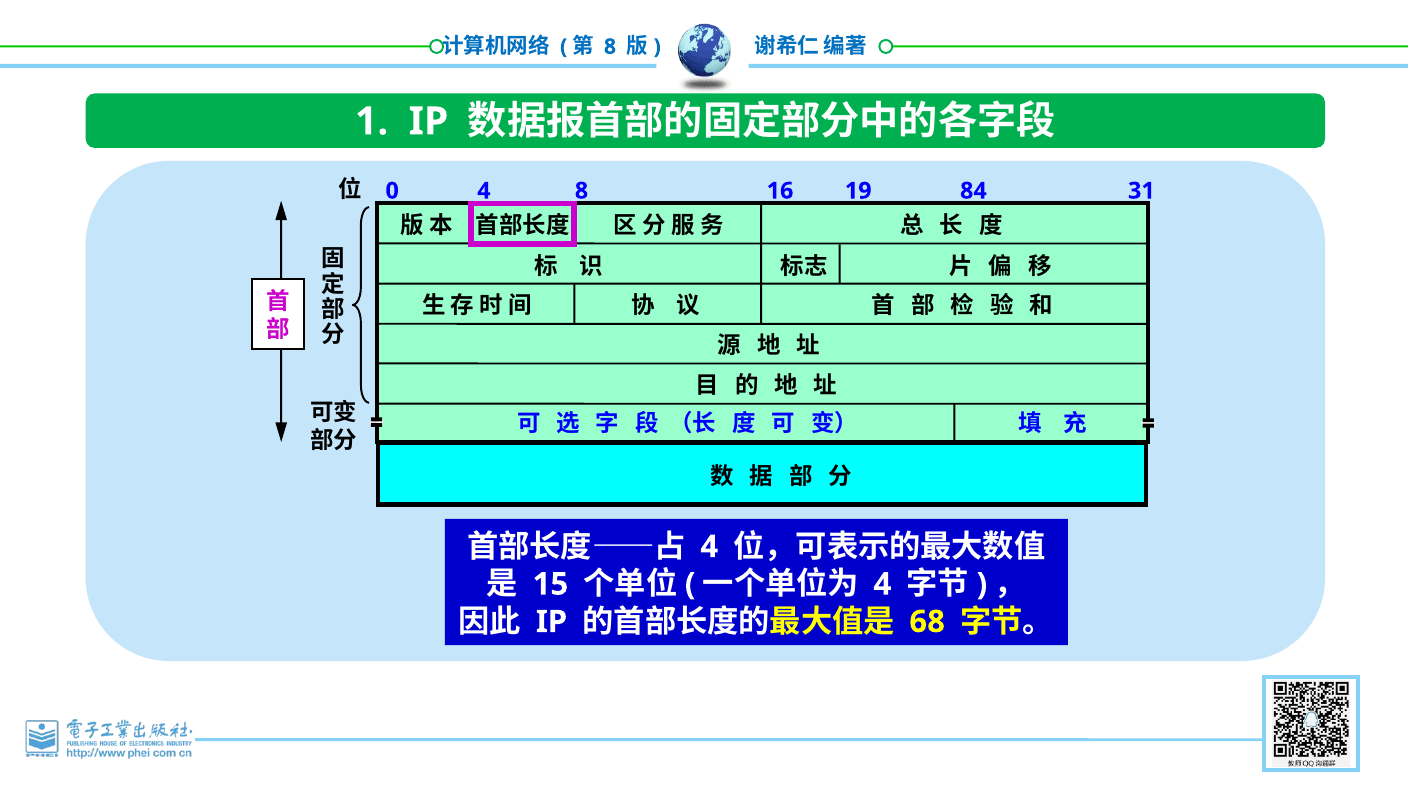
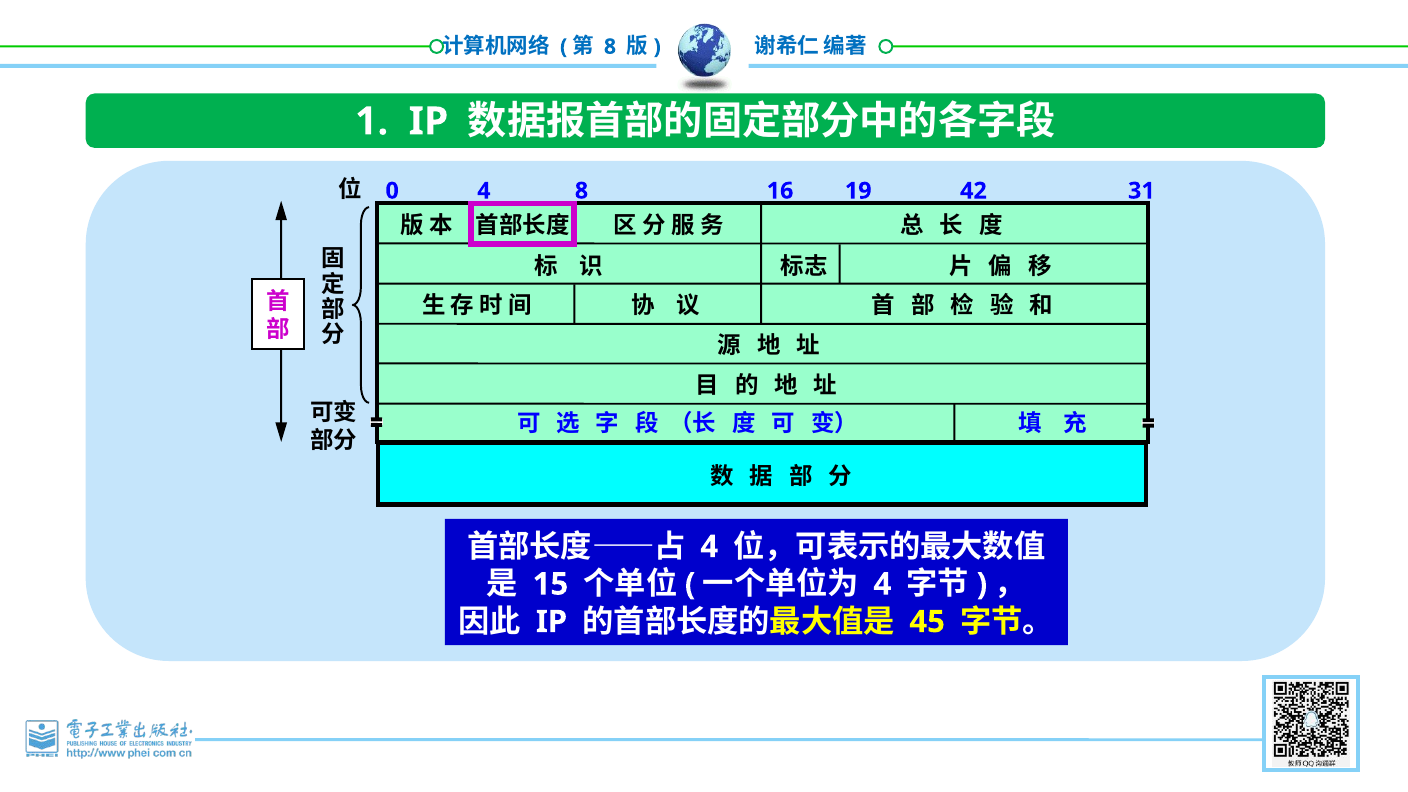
84: 84 -> 42 (973, 191)
68: 68 -> 45 (927, 622)
